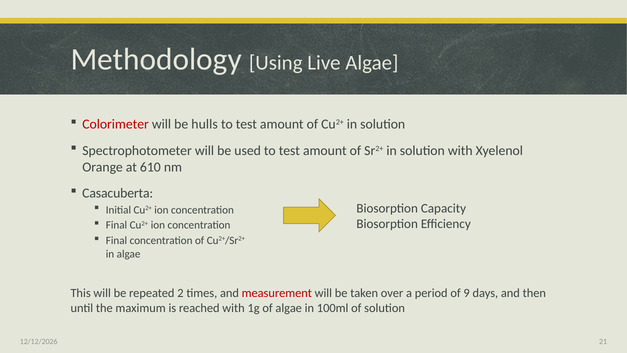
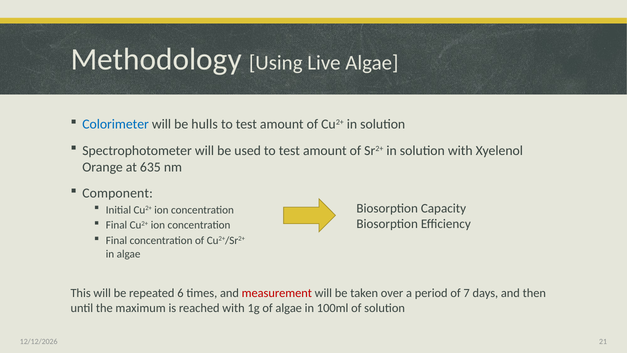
Colorimeter colour: red -> blue (116, 124)
610: 610 -> 635 (150, 167)
Casacuberta: Casacuberta -> Component (118, 193)
2: 2 -> 6 (180, 293)
9: 9 -> 7 (467, 293)
